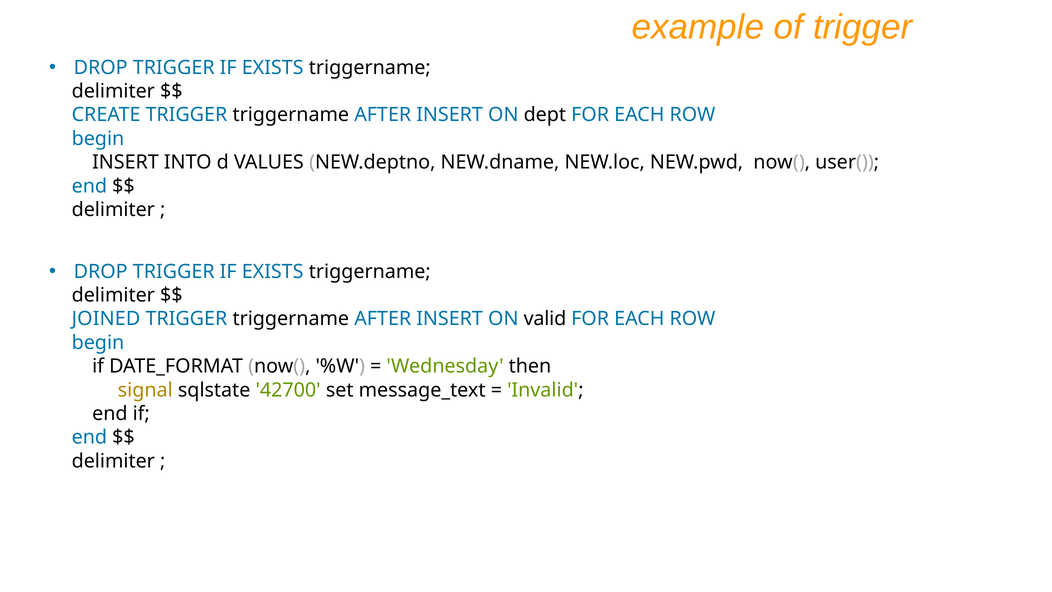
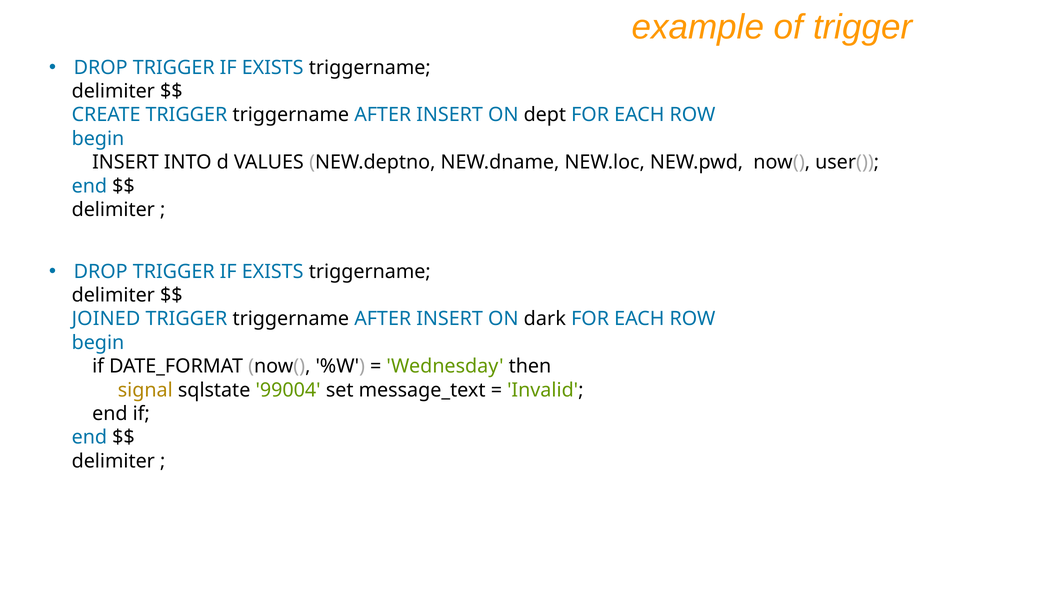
valid: valid -> dark (545, 319)
42700: 42700 -> 99004 (288, 390)
